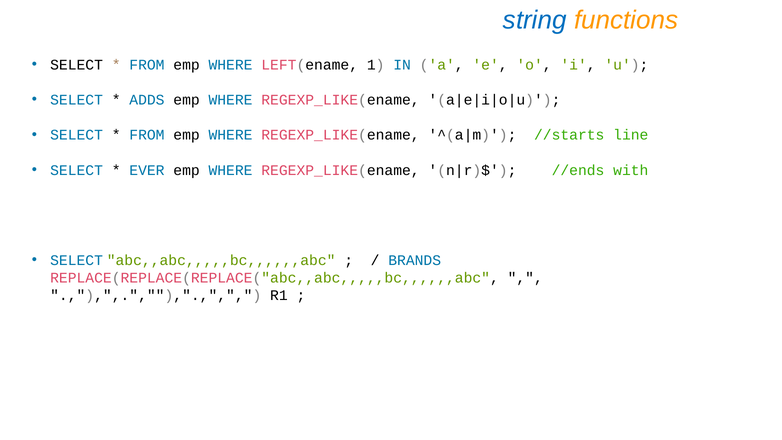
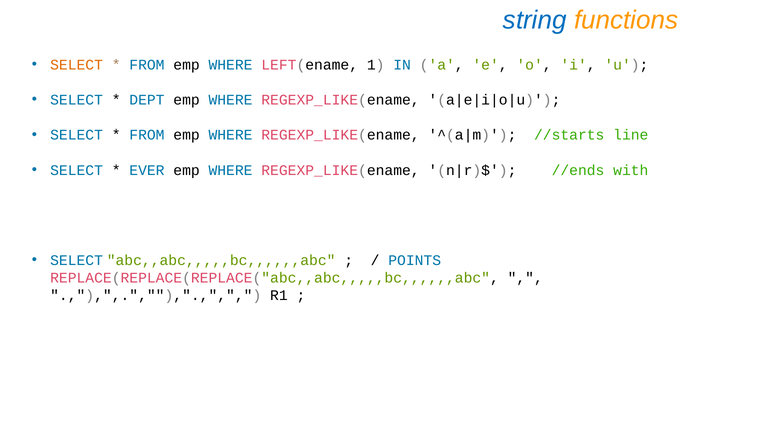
SELECT colour: black -> orange (77, 65)
ADDS: ADDS -> DEPT (147, 100)
BRANDS: BRANDS -> POINTS (415, 260)
